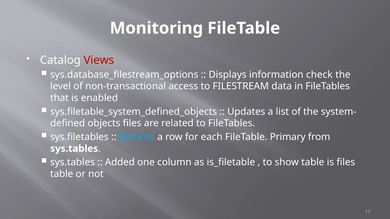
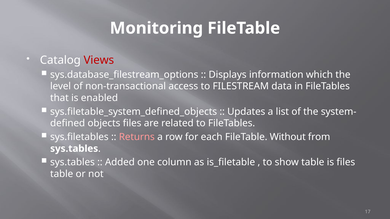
check: check -> which (319, 75)
Returns colour: light blue -> pink (137, 137)
Primary: Primary -> Without (288, 137)
